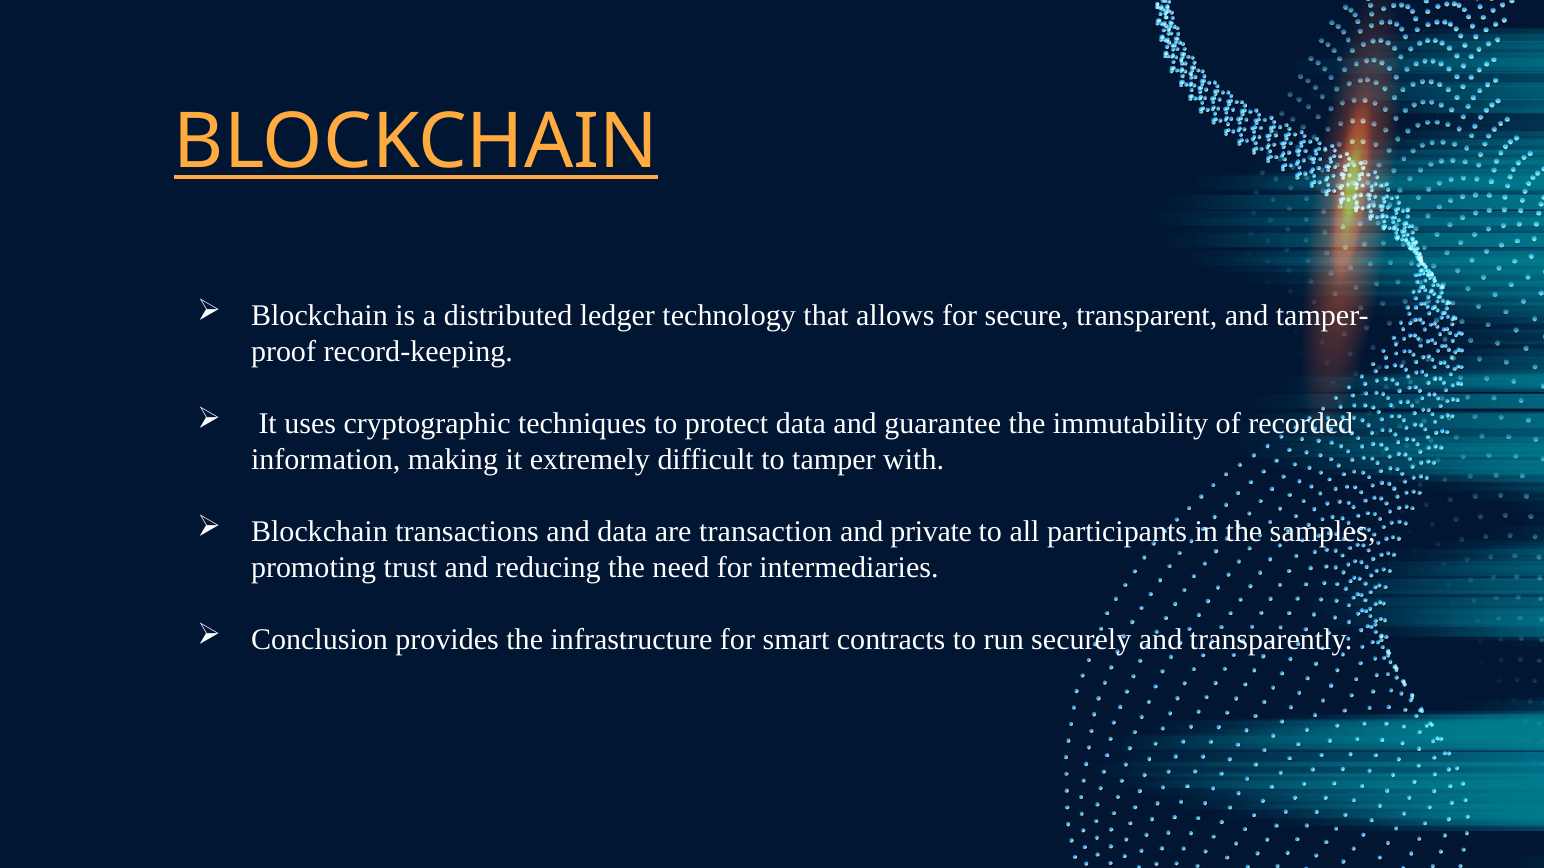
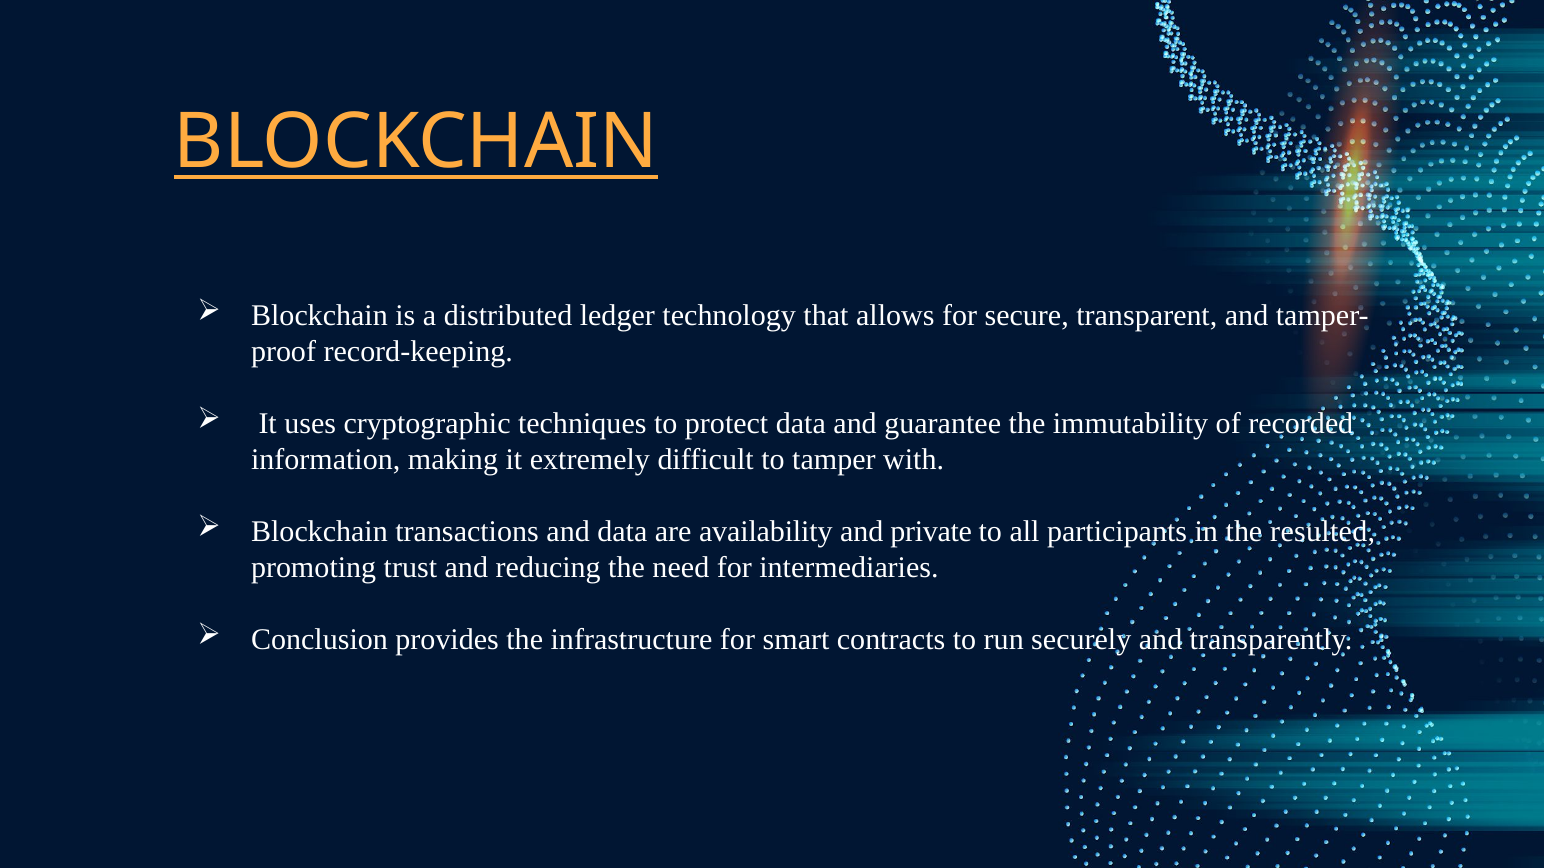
transaction: transaction -> availability (766, 532)
samples: samples -> resulted (1323, 532)
